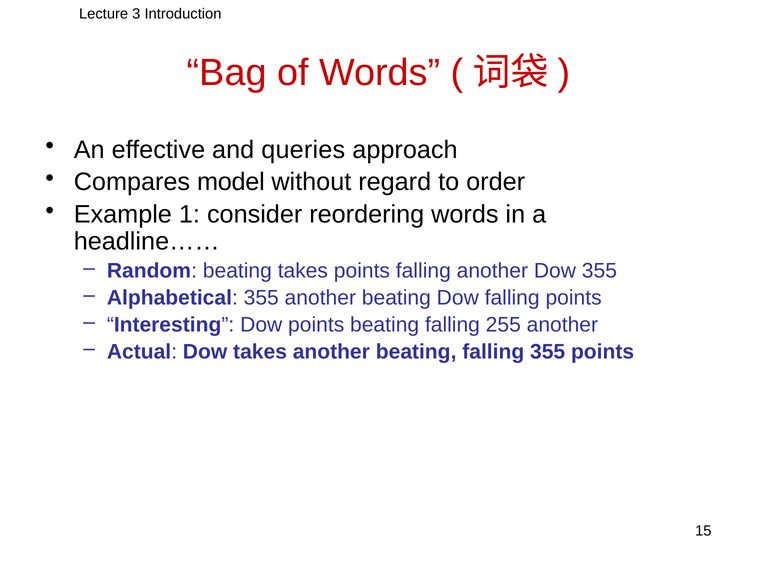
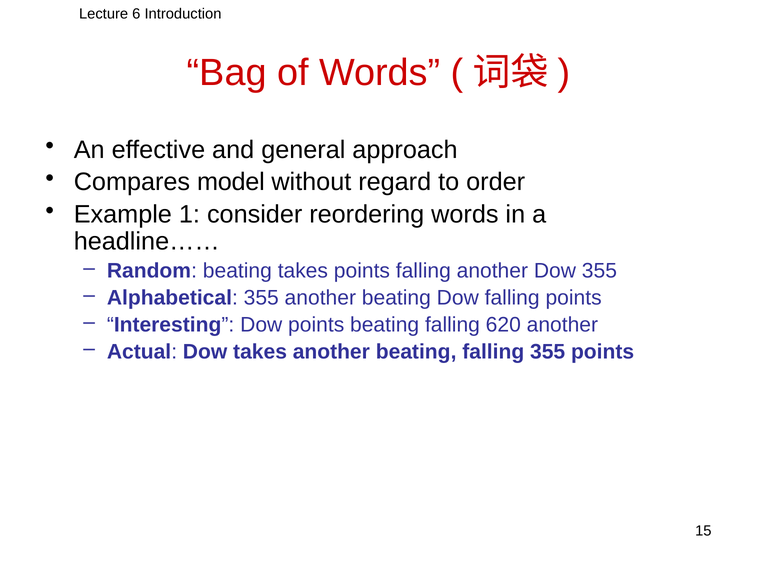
3: 3 -> 6 (136, 14)
queries: queries -> general (303, 150)
255: 255 -> 620 (503, 325)
